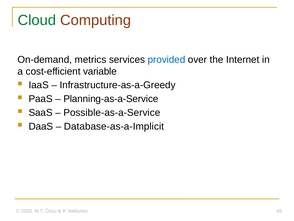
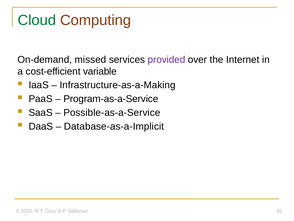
metrics: metrics -> missed (90, 59)
provided colour: blue -> purple (166, 59)
Infrastructure-as-a-Greedy: Infrastructure-as-a-Greedy -> Infrastructure-as-a-Making (118, 85)
Planning-as-a-Service: Planning-as-a-Service -> Program-as-a-Service (111, 99)
